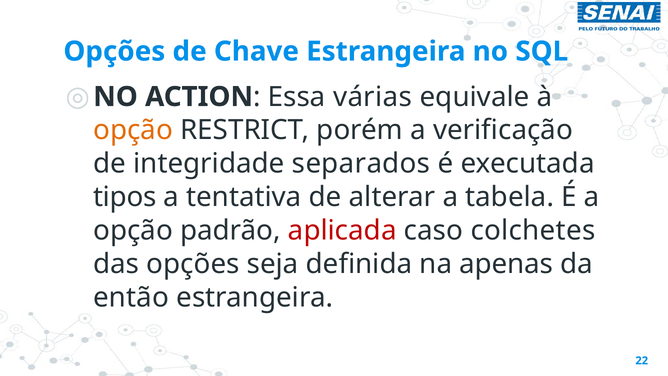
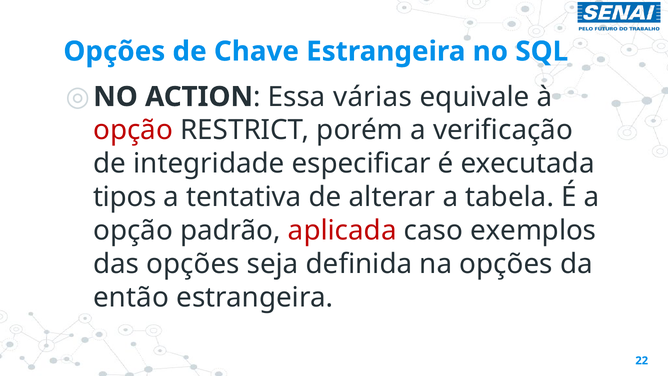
opção colour: orange -> red (133, 130)
separados: separados -> especificar (361, 164)
colchetes: colchetes -> exemplos (533, 230)
na apenas: apenas -> opções (506, 264)
